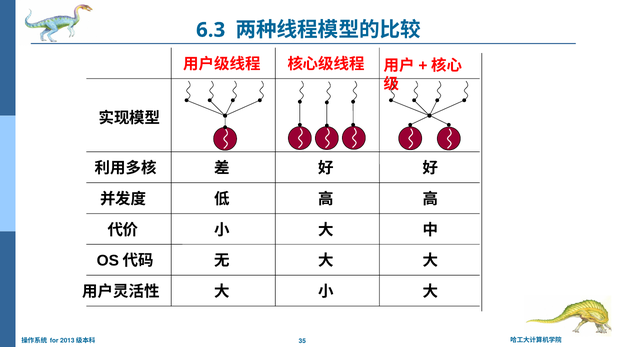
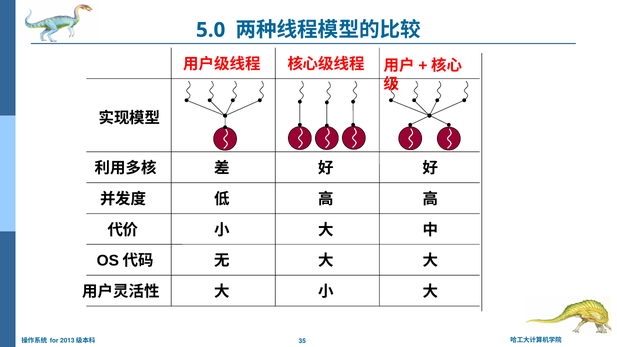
6.3: 6.3 -> 5.0 (211, 30)
